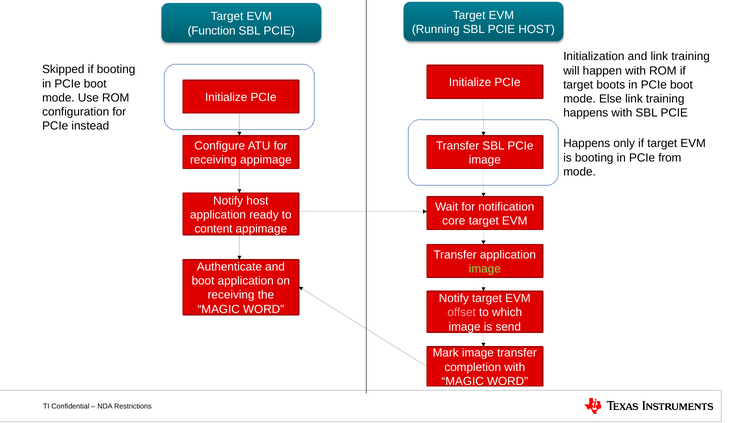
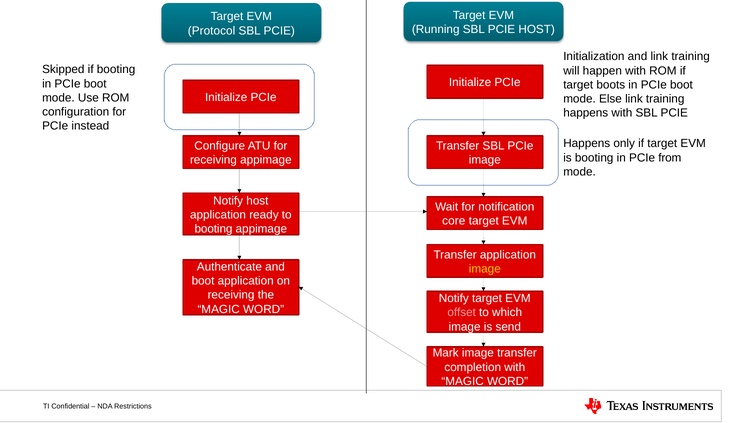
Function: Function -> Protocol (212, 31)
content: content -> booting (214, 229)
image colour: light green -> yellow (485, 268)
